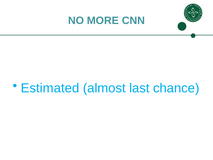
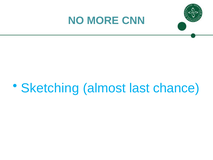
Estimated: Estimated -> Sketching (50, 88)
